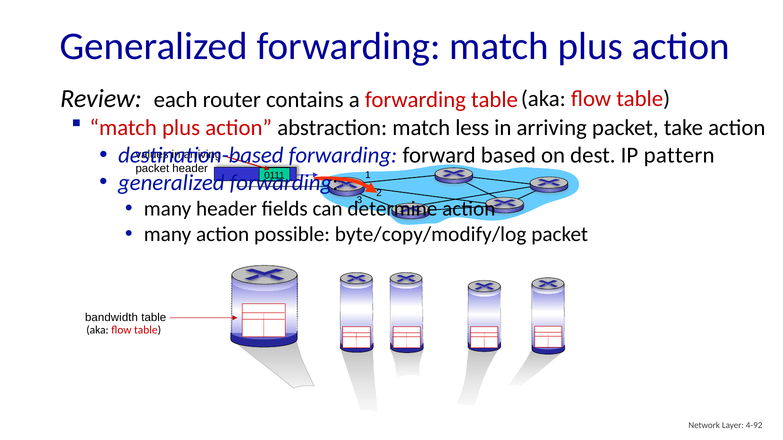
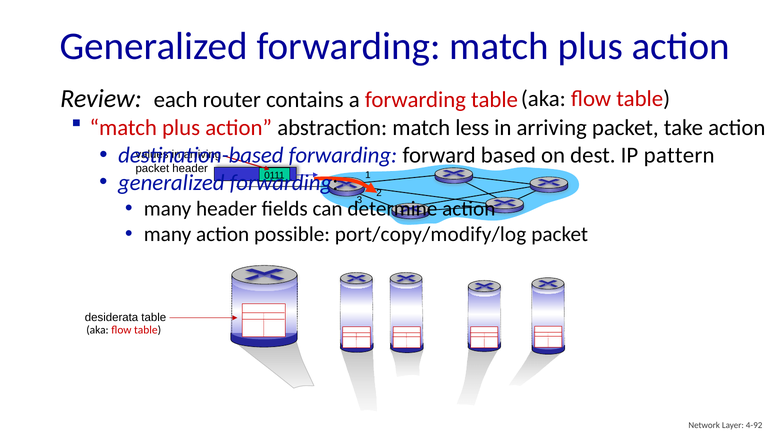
byte/copy/modify/log: byte/copy/modify/log -> port/copy/modify/log (431, 235)
bandwidth: bandwidth -> desiderata (112, 318)
